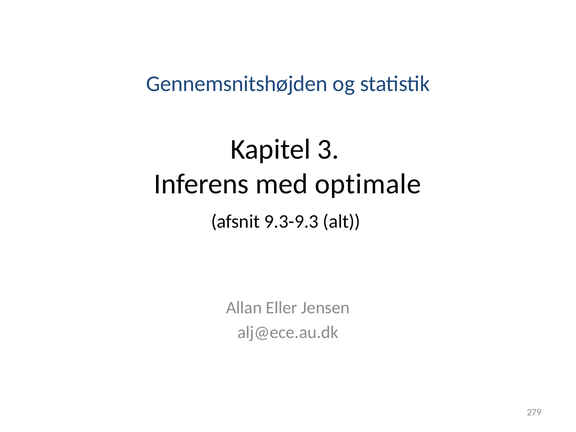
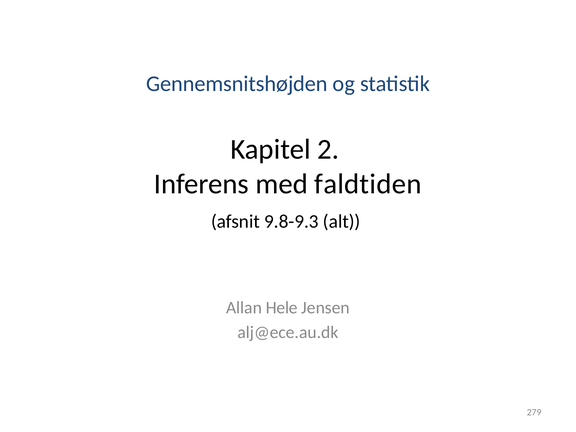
3: 3 -> 2 (328, 149)
optimale: optimale -> faldtiden (368, 184)
9.3-9.3: 9.3-9.3 -> 9.8-9.3 (291, 222)
Eller: Eller -> Hele (282, 308)
